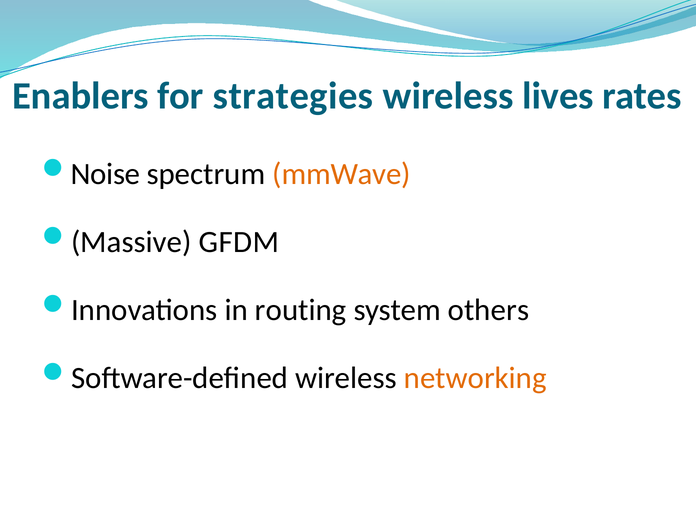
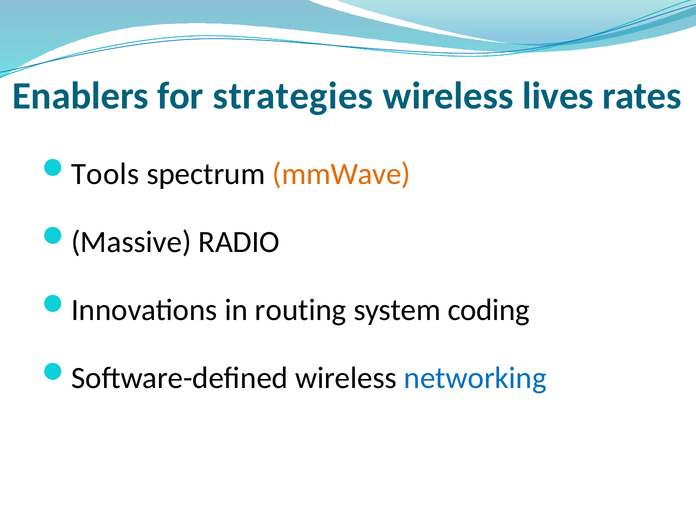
Noise: Noise -> Tools (105, 174)
GFDM: GFDM -> RADIO (239, 242)
others: others -> coding (489, 310)
networking colour: orange -> blue (475, 378)
